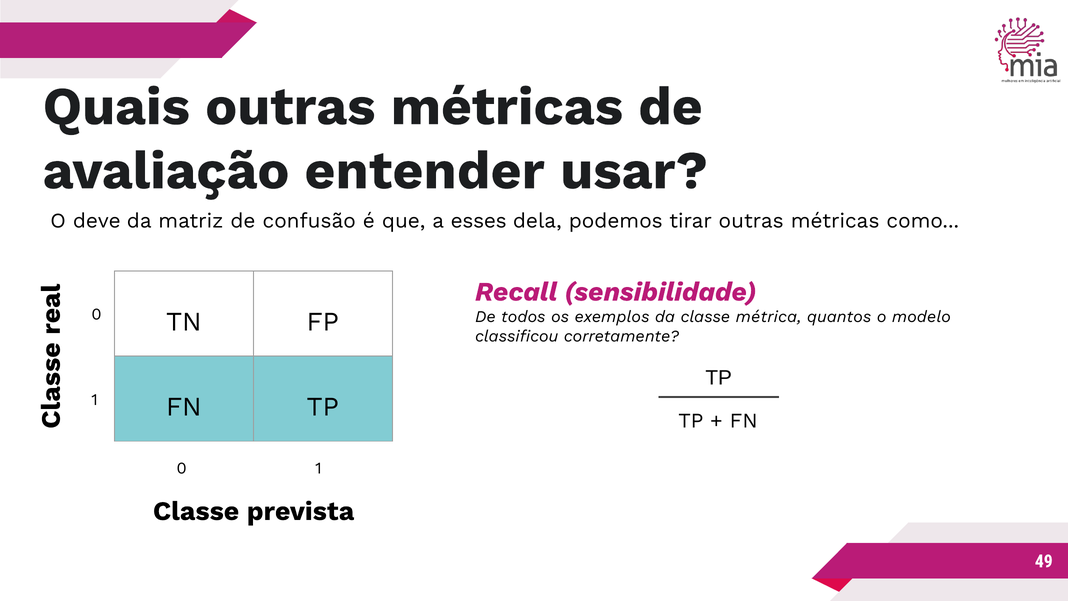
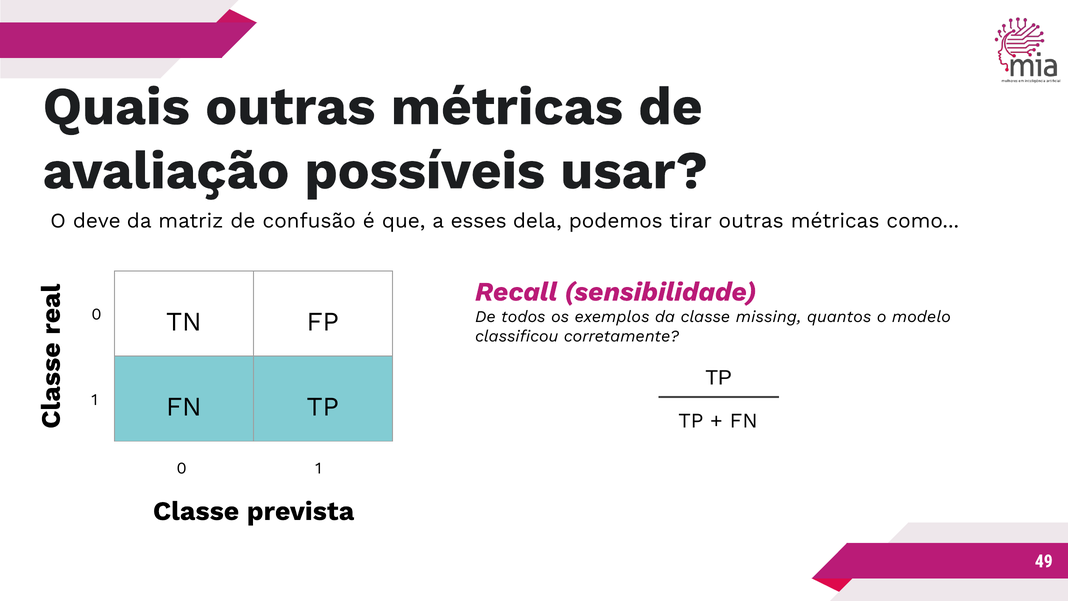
entender: entender -> possíveis (425, 171)
métrica: métrica -> missing (769, 317)
